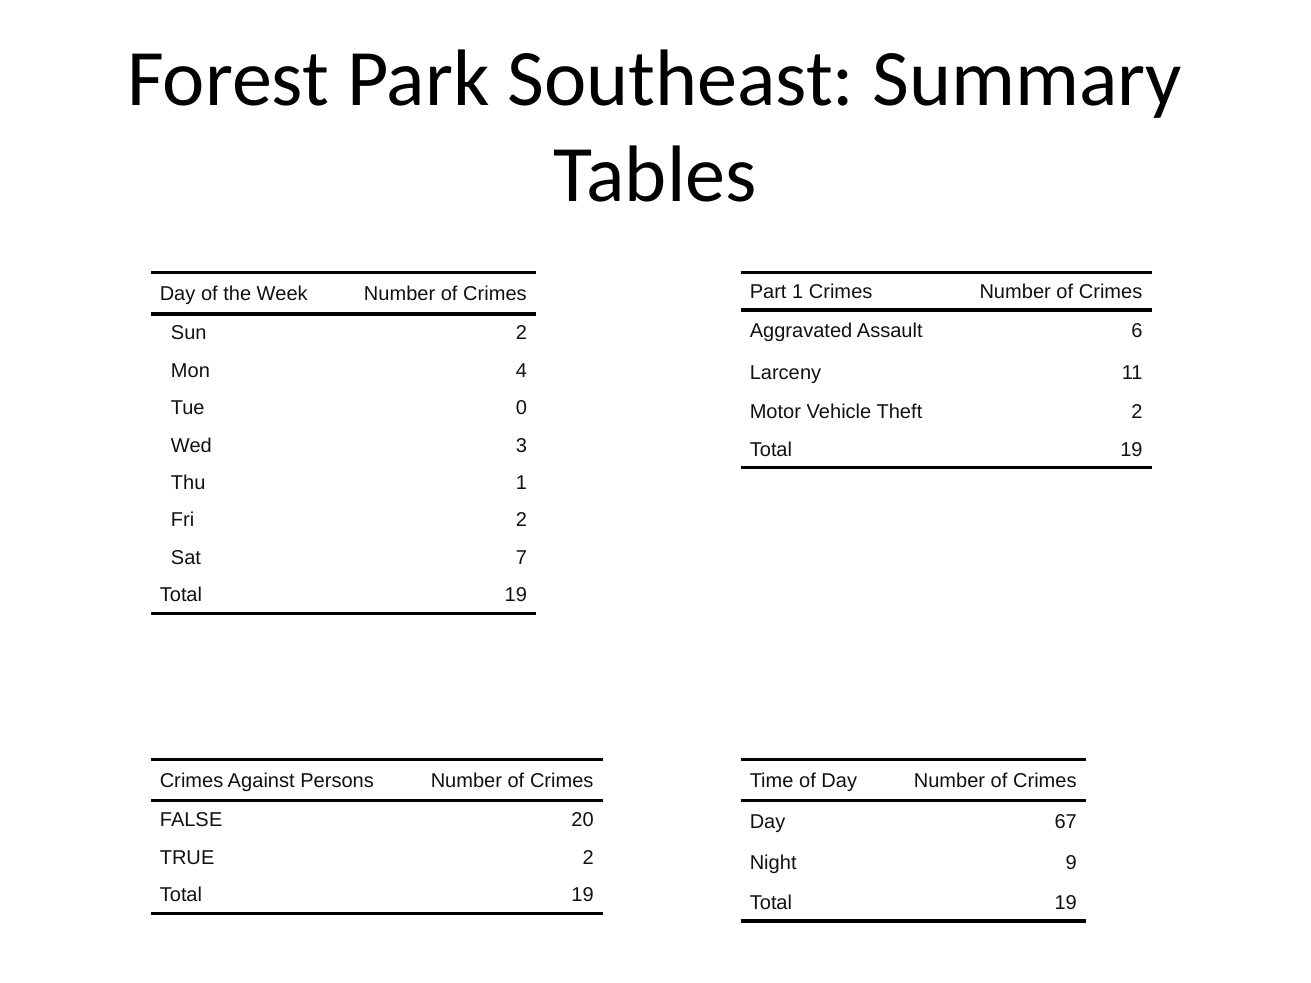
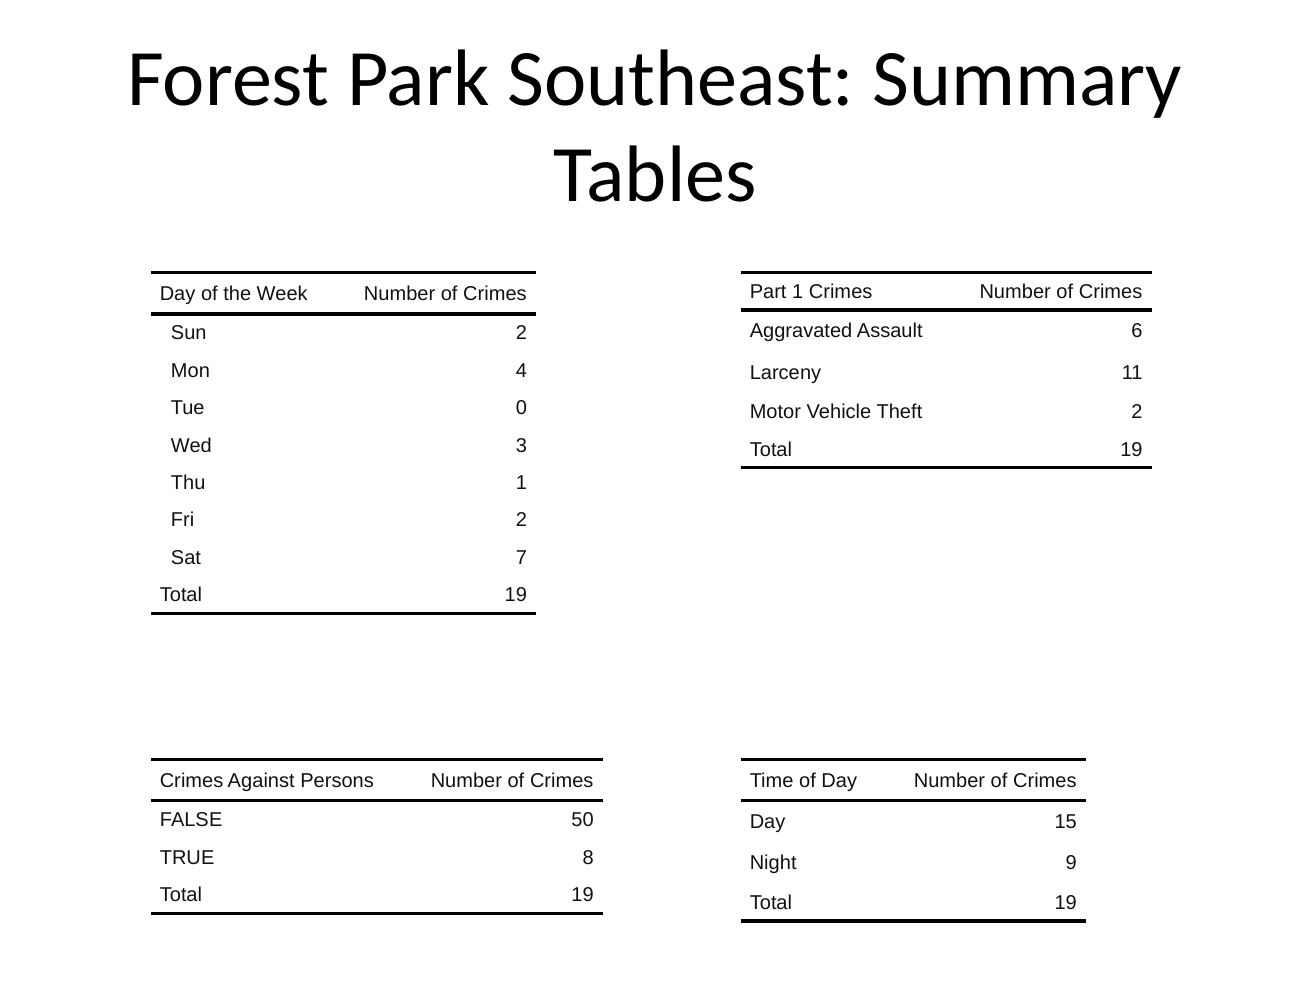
20: 20 -> 50 (583, 820)
67: 67 -> 15 (1066, 822)
TRUE 2: 2 -> 8 (588, 858)
